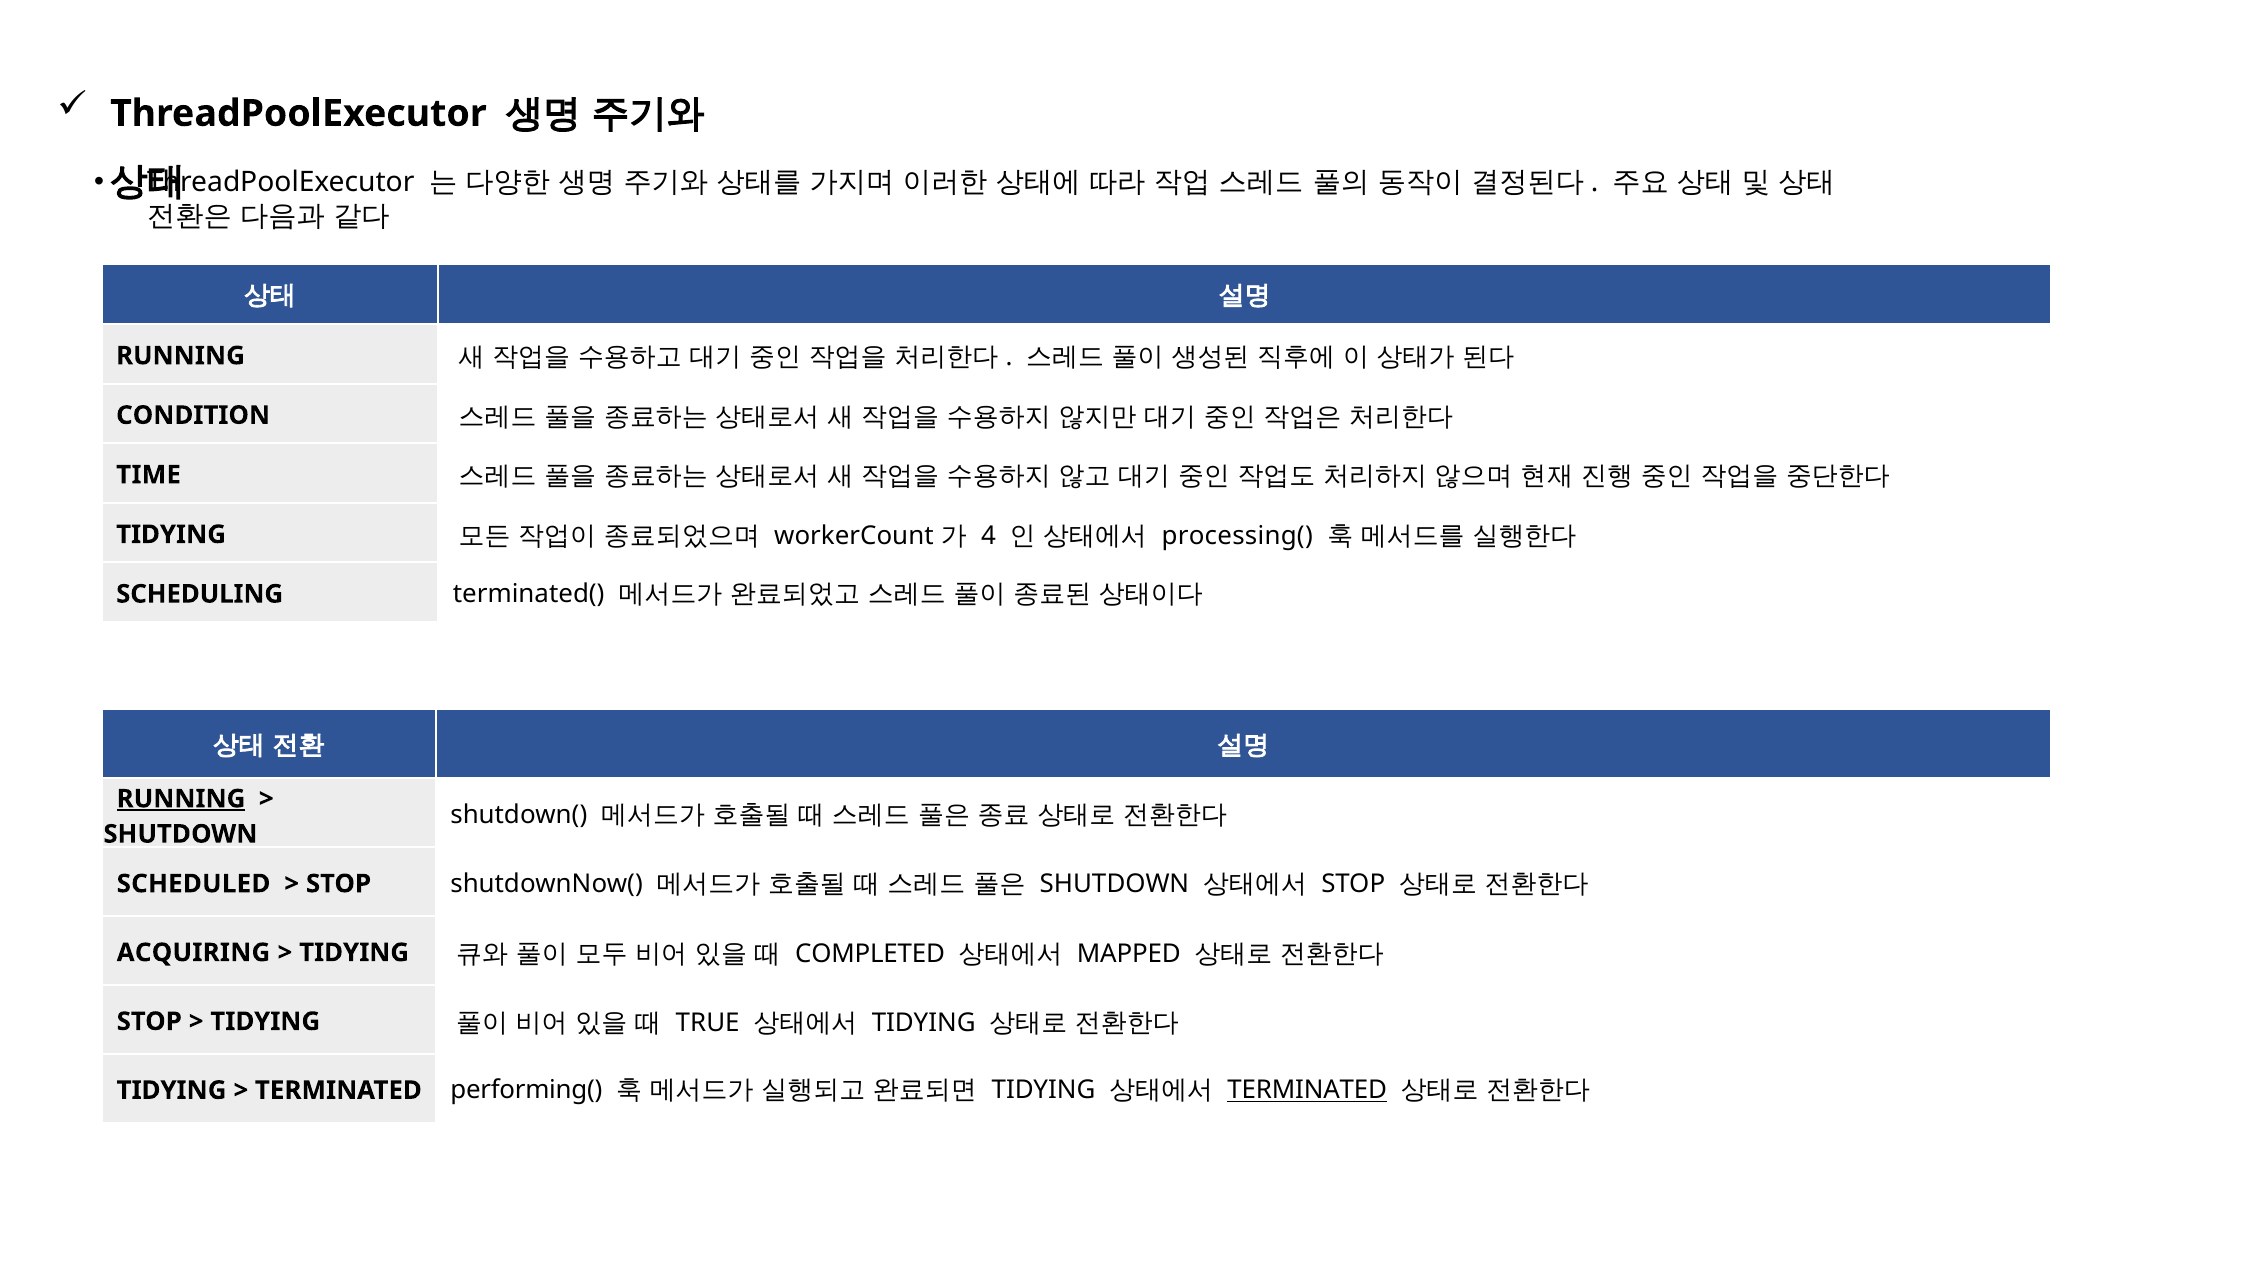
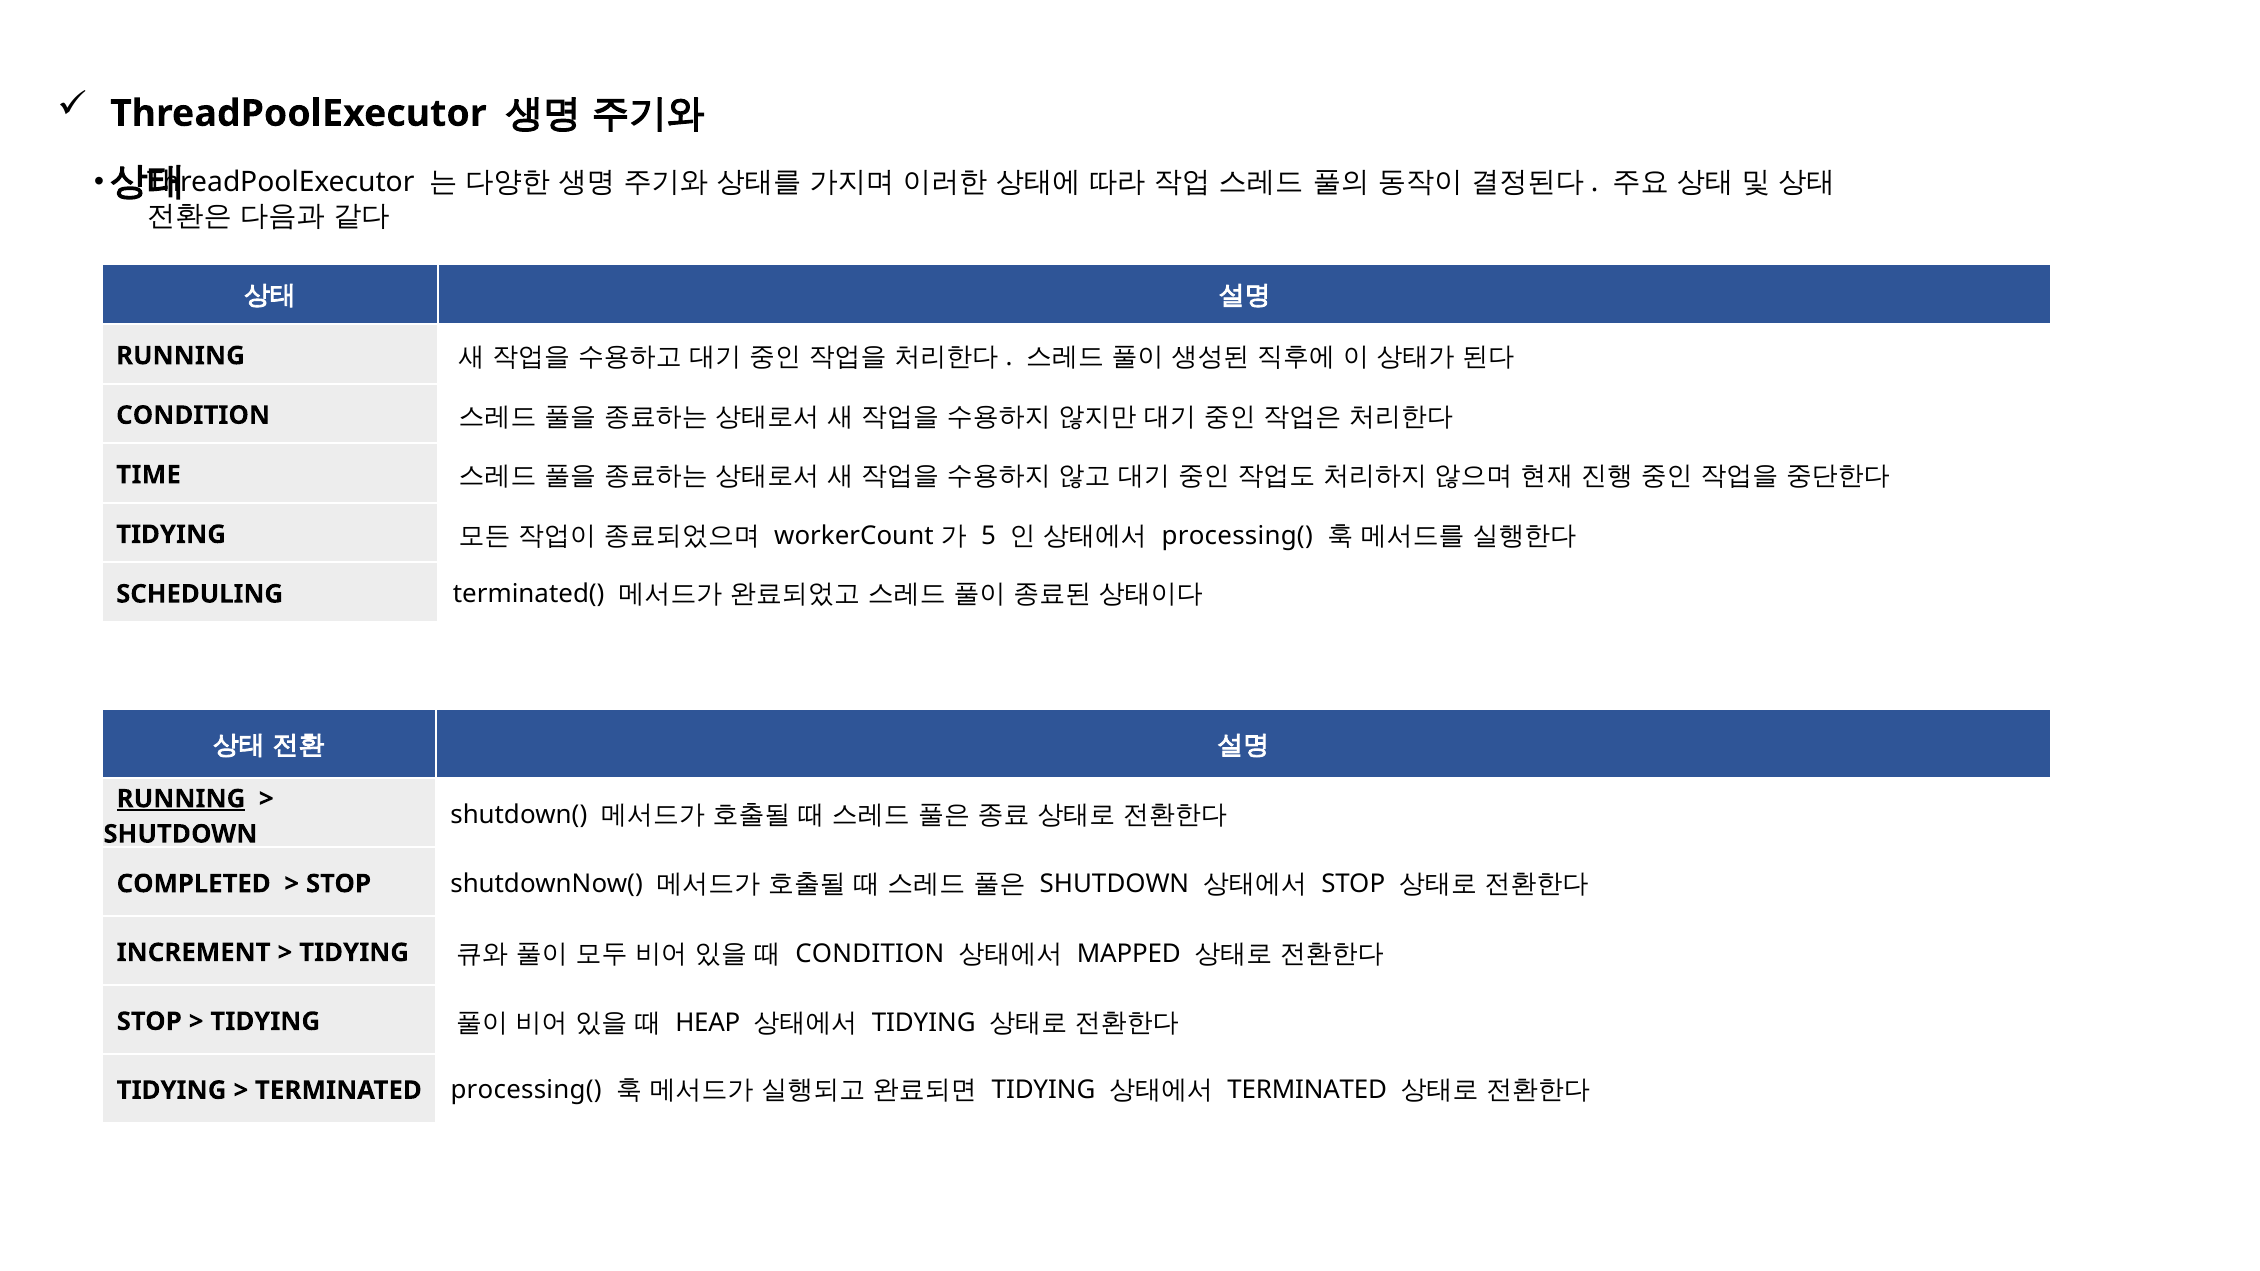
4: 4 -> 5 (988, 536)
SCHEDULED: SCHEDULED -> COMPLETED (194, 884)
ACQUIRING: ACQUIRING -> INCREMENT (194, 953)
COMPLETED: COMPLETED -> CONDITION (870, 954)
TRUE: TRUE -> HEAP (708, 1023)
TERMINATED performing(: performing( -> processing( (526, 1091)
TERMINATED underline: present -> none (1307, 1091)
